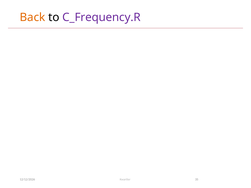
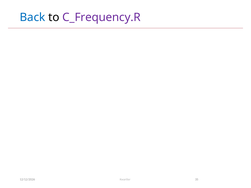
Back colour: orange -> blue (33, 17)
